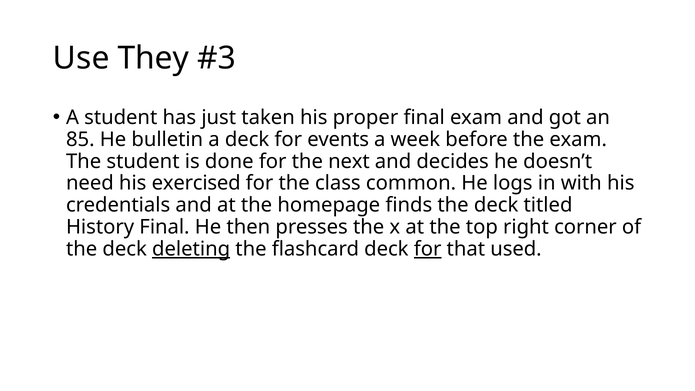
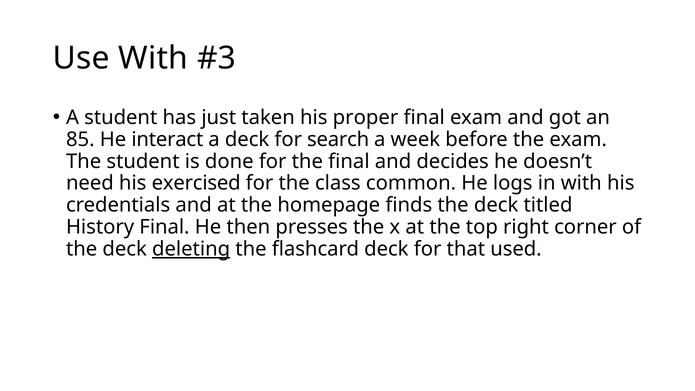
Use They: They -> With (153, 58)
bulletin: bulletin -> interact (167, 139)
events: events -> search (338, 139)
the next: next -> final (349, 161)
for underline: present -> none (428, 249)
